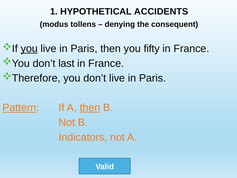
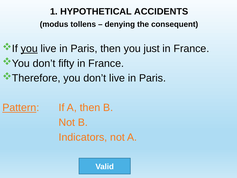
fifty: fifty -> just (152, 49)
last: last -> fifty (66, 63)
then underline: present -> none (90, 108)
